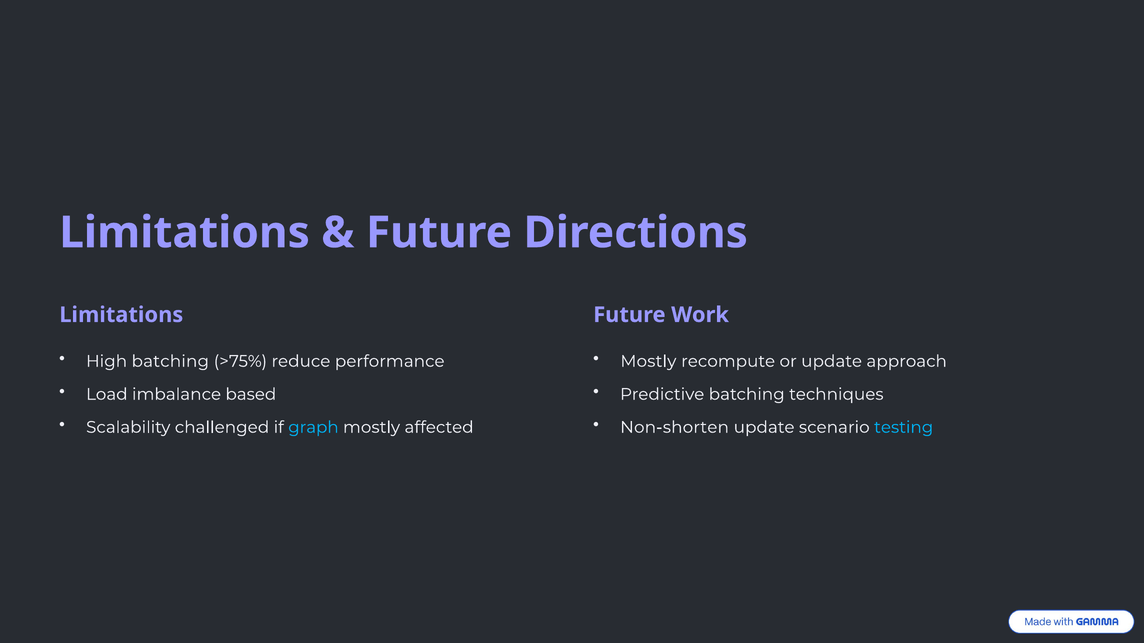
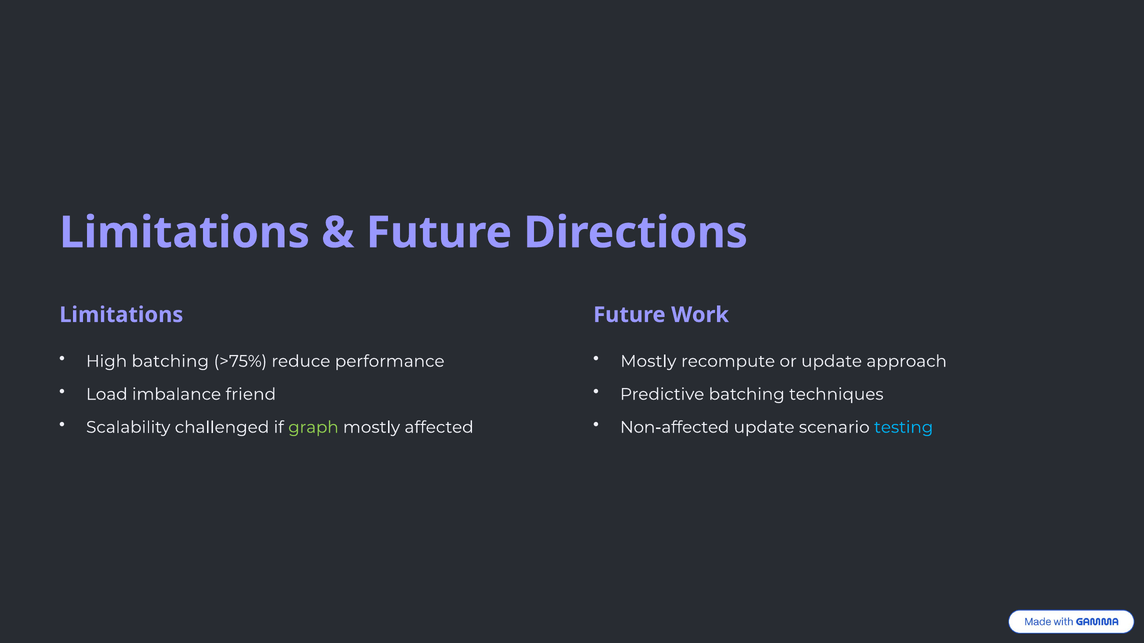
based: based -> friend (251, 395)
graph colour: light blue -> light green (313, 428)
Non-shorten: Non-shorten -> Non-affected (675, 428)
